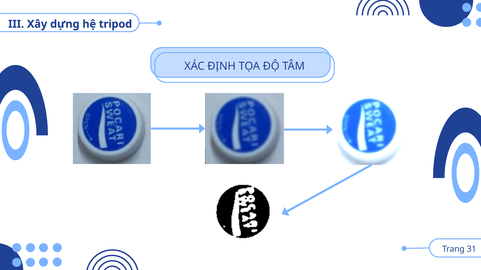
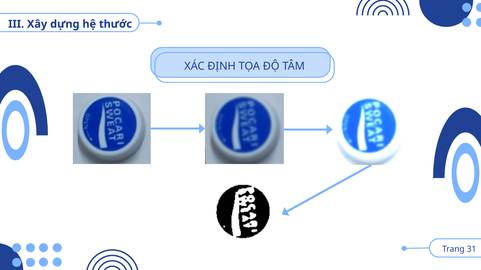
tripod: tripod -> thước (116, 24)
